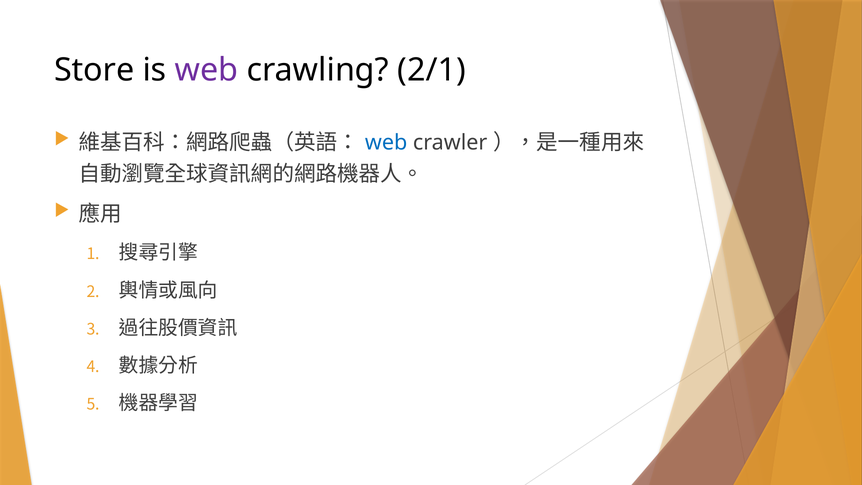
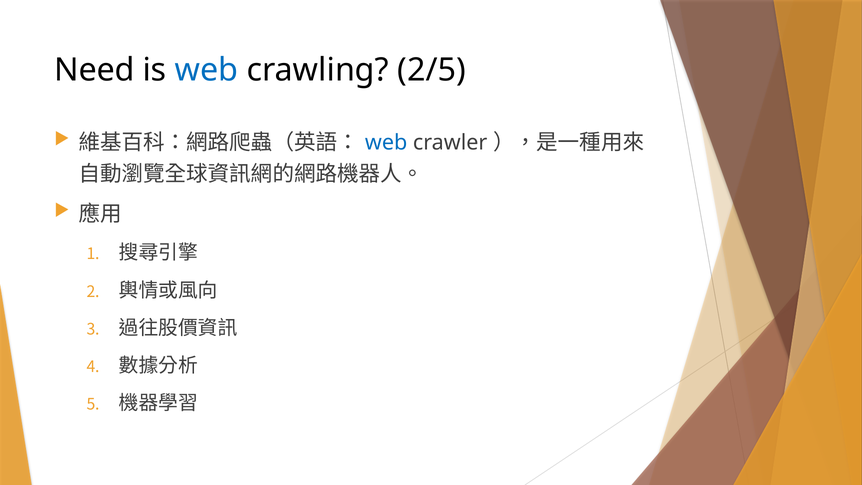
Store: Store -> Need (94, 70)
web colour: purple -> blue (207, 70)
2/1: 2/1 -> 2/5 (432, 70)
